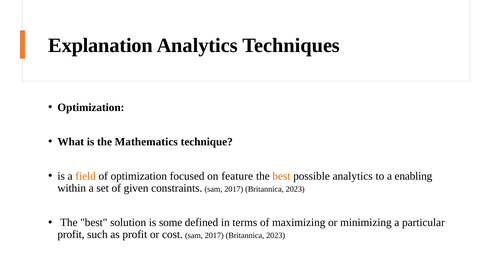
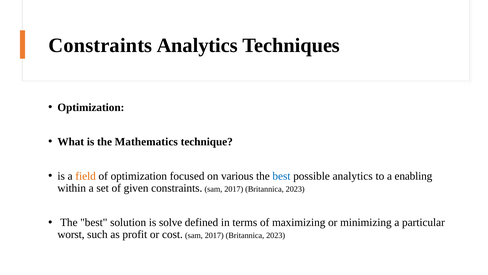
Explanation: Explanation -> Constraints (100, 45)
feature: feature -> various (237, 176)
best colour: orange -> blue (281, 176)
some: some -> solve (171, 222)
profit: profit -> worst (71, 234)
